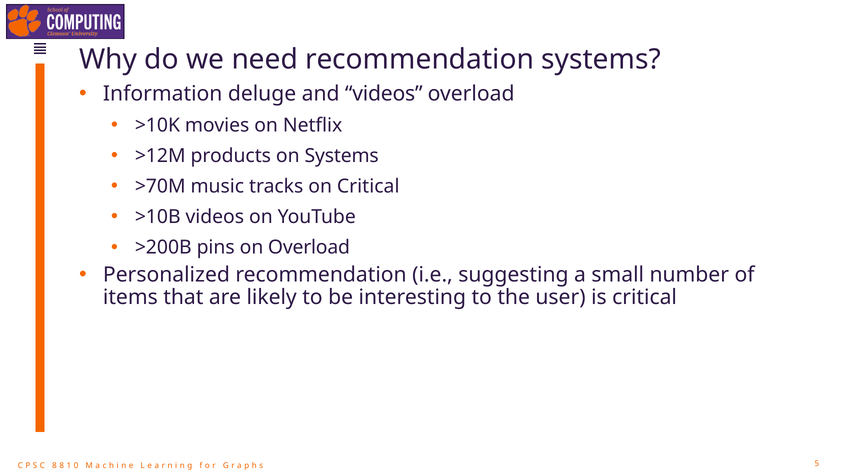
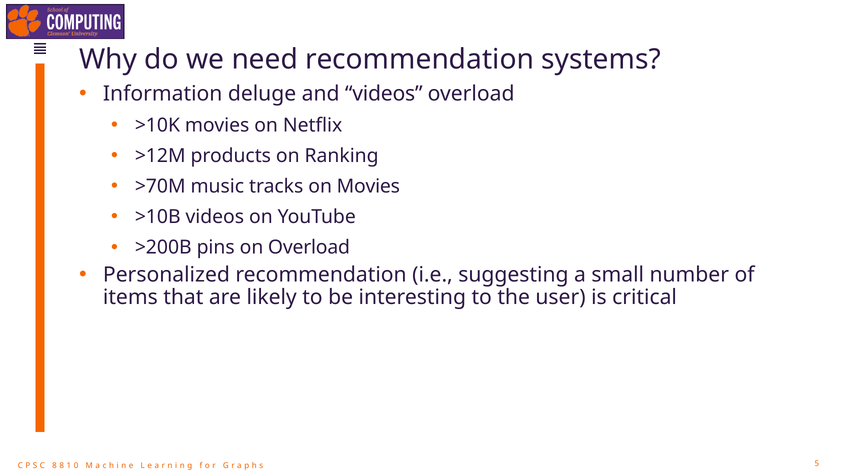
on Systems: Systems -> Ranking (342, 156)
on Critical: Critical -> Movies (368, 186)
